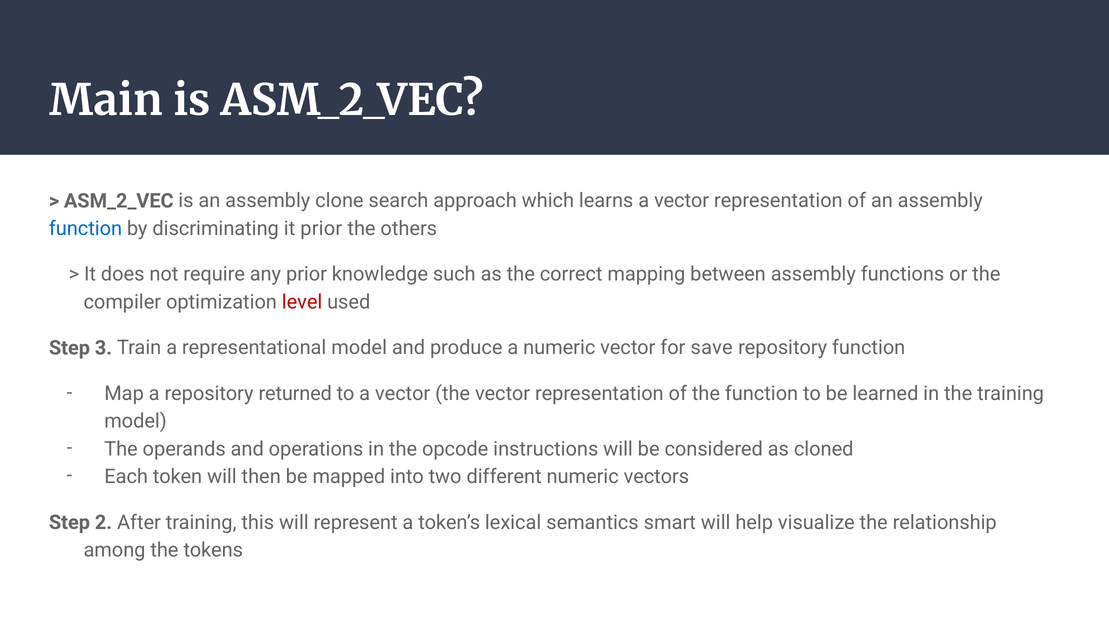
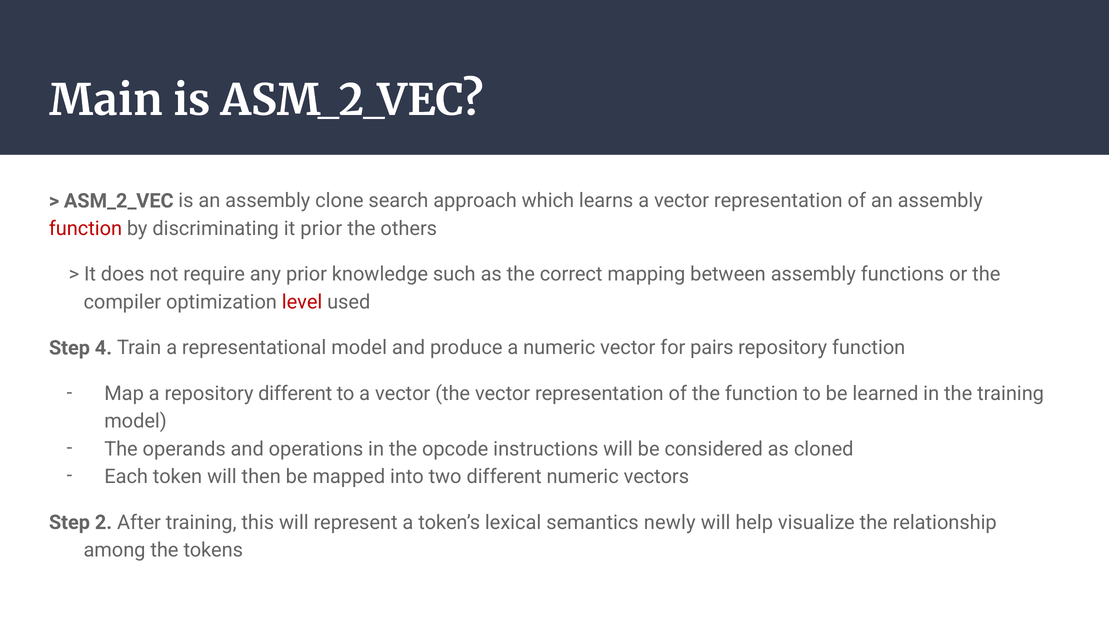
function colour: blue -> red (85, 228)
3: 3 -> 4 (103, 348)
save: save -> pairs (712, 348)
repository returned: returned -> different (295, 394)
smart: smart -> newly (670, 522)
